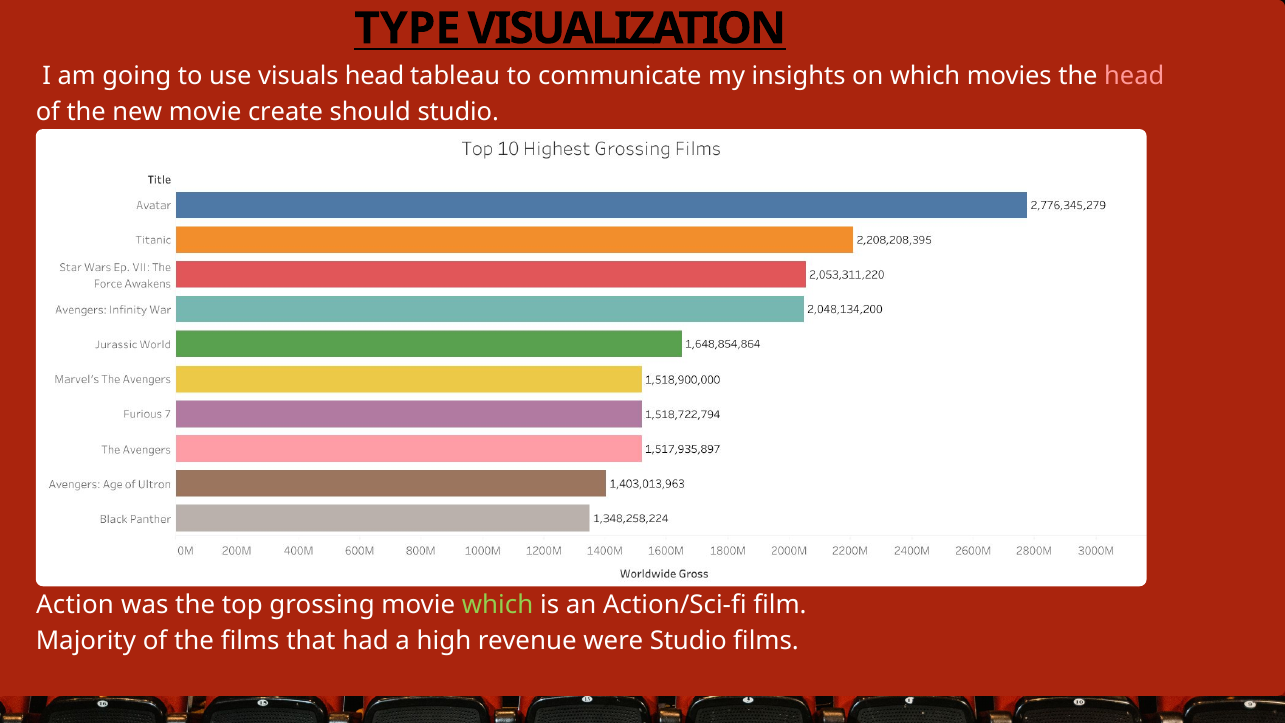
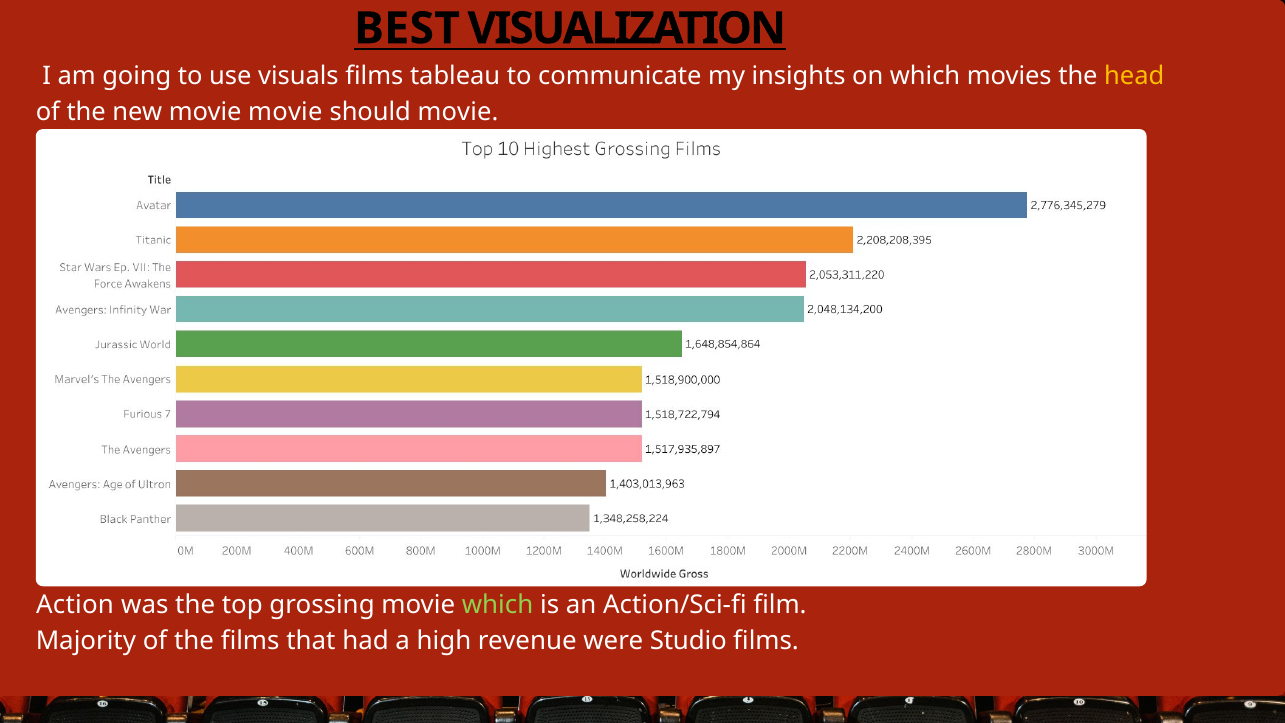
TYPE: TYPE -> BEST (407, 29)
visuals head: head -> films (374, 76)
head colour: pink -> yellow (1134, 76)
movie create: create -> movie (285, 112)
should studio: studio -> movie (458, 112)
